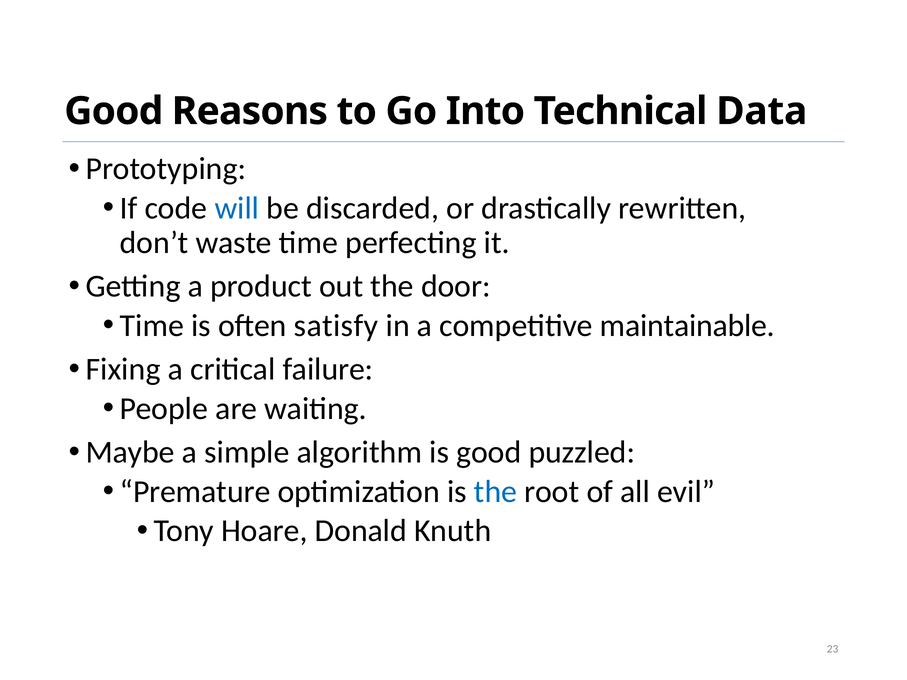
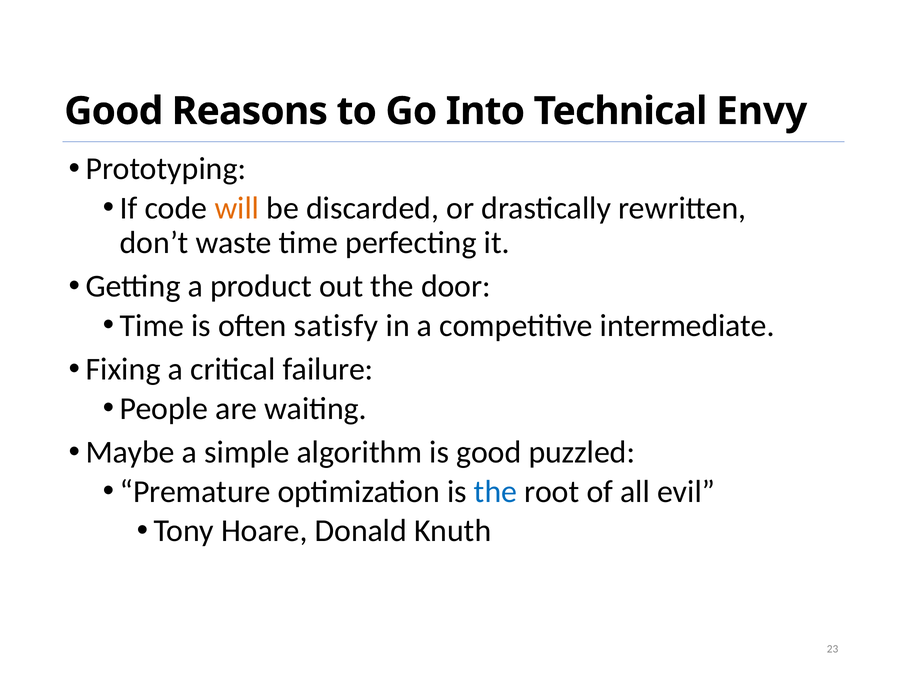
Data: Data -> Envy (762, 111)
will colour: blue -> orange (237, 208)
maintainable: maintainable -> intermediate (687, 326)
